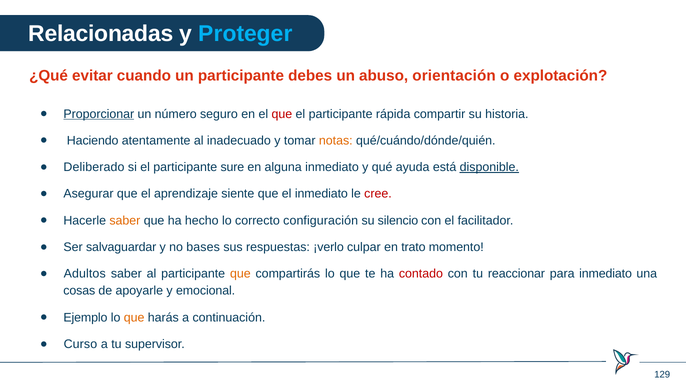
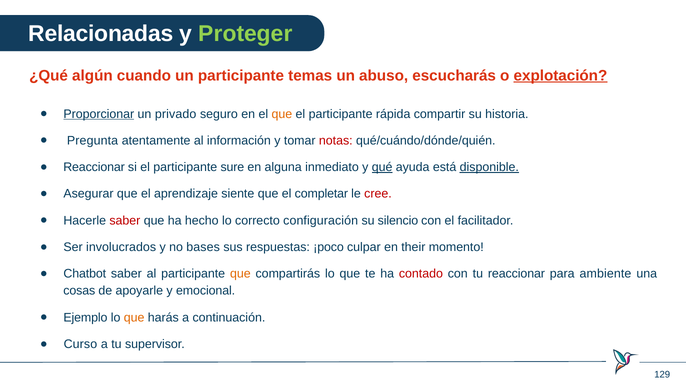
Proteger colour: light blue -> light green (245, 34)
evitar: evitar -> algún (92, 76)
debes: debes -> temas (310, 76)
orientación: orientación -> escucharás (454, 76)
explotación underline: none -> present (560, 76)
número: número -> privado (176, 114)
que colour: red -> orange (282, 114)
Haciendo: Haciendo -> Pregunta (93, 141)
inadecuado: inadecuado -> información (239, 141)
notas colour: orange -> red (336, 141)
Deliberado: Deliberado -> Reaccionar (94, 167)
qué underline: none -> present (382, 167)
el inmediato: inmediato -> completar (321, 194)
saber colour: orange -> red (125, 220)
salvaguardar: salvaguardar -> involucrados (121, 247)
¡verlo: ¡verlo -> ¡poco (329, 247)
trato: trato -> their (413, 247)
Adultos: Adultos -> Chatbot (85, 274)
para inmediato: inmediato -> ambiente (605, 274)
